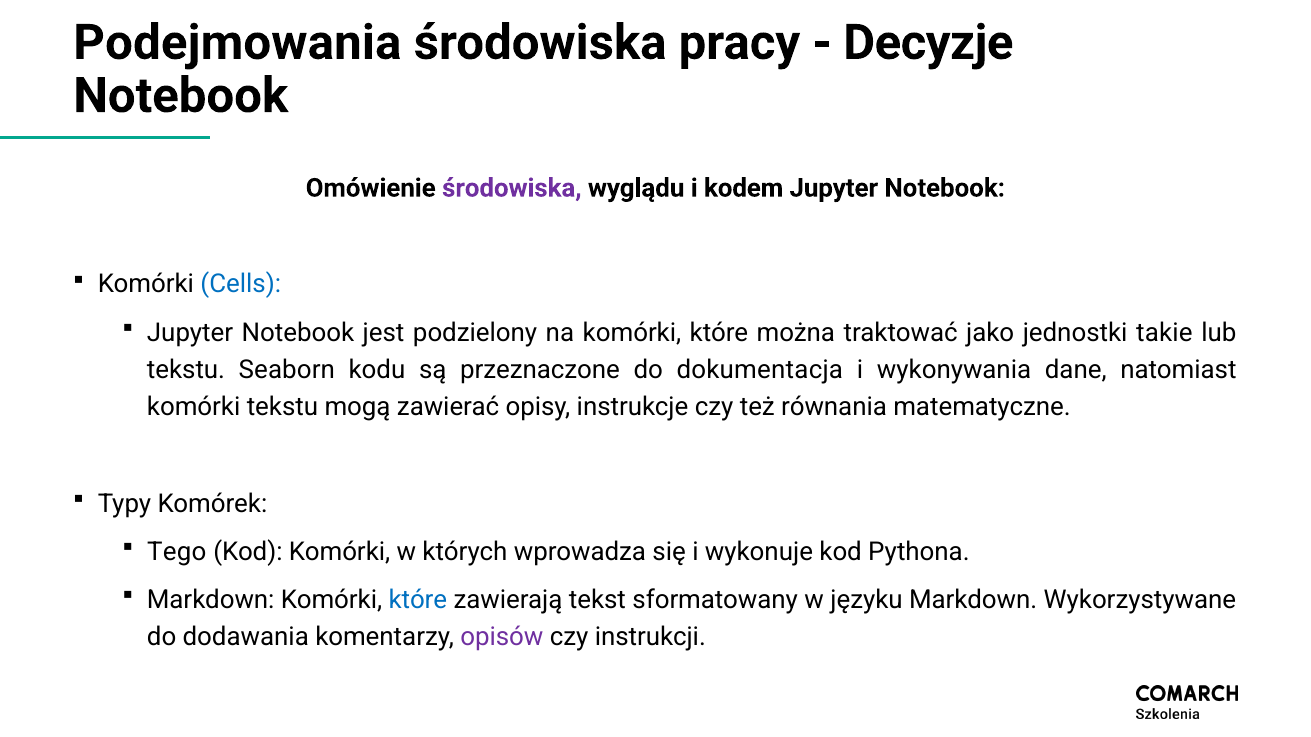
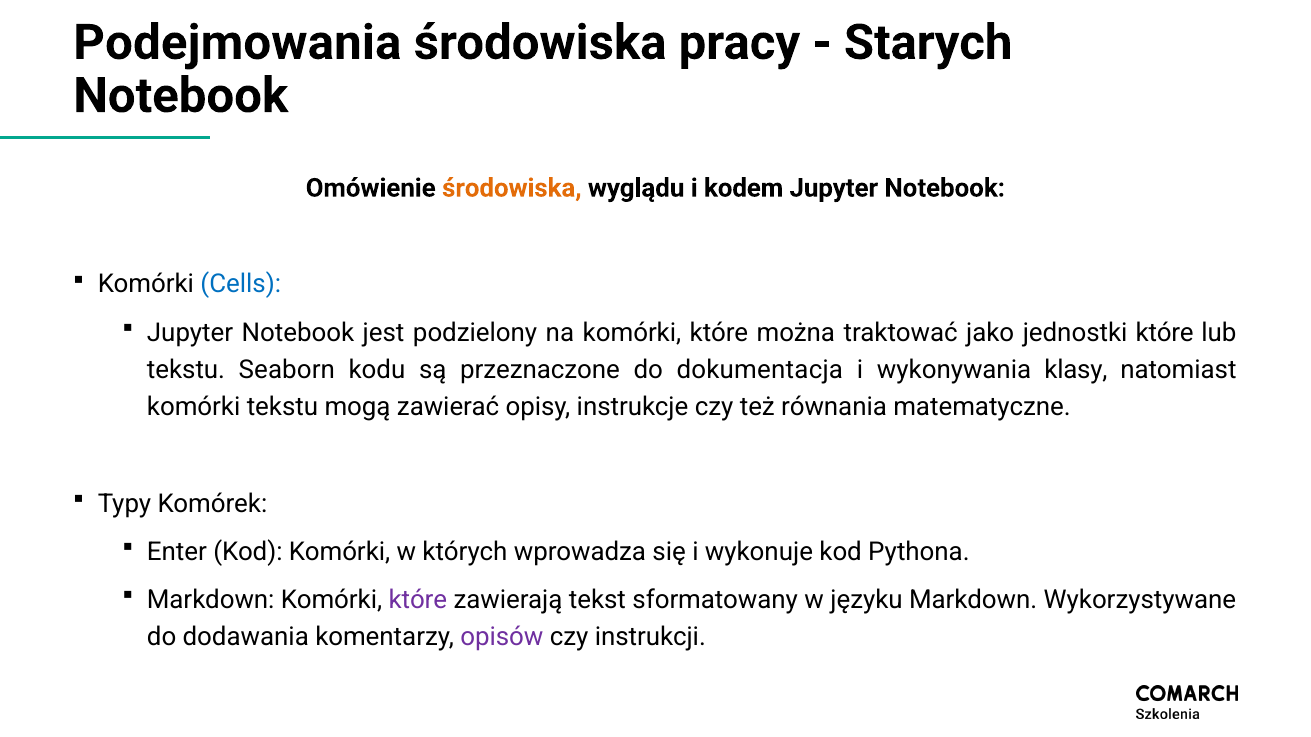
Decyzje: Decyzje -> Starych (928, 43)
środowiska colour: purple -> orange (512, 188)
jednostki takie: takie -> które (1165, 333)
dane: dane -> klasy (1076, 370)
Tego: Tego -> Enter (177, 552)
które colour: blue -> purple (418, 600)
